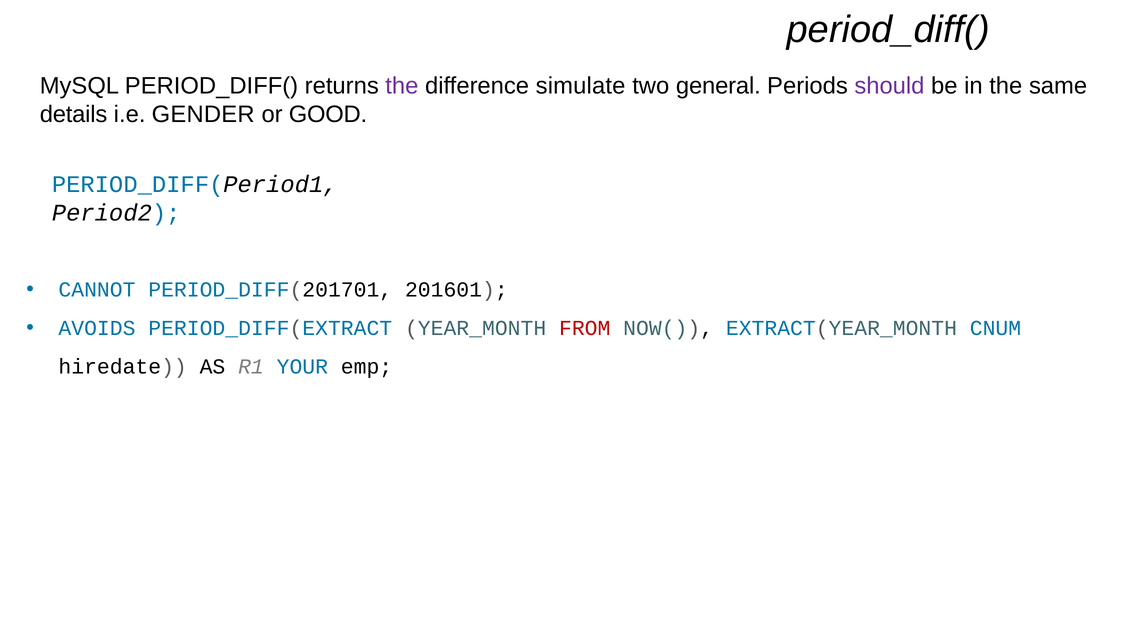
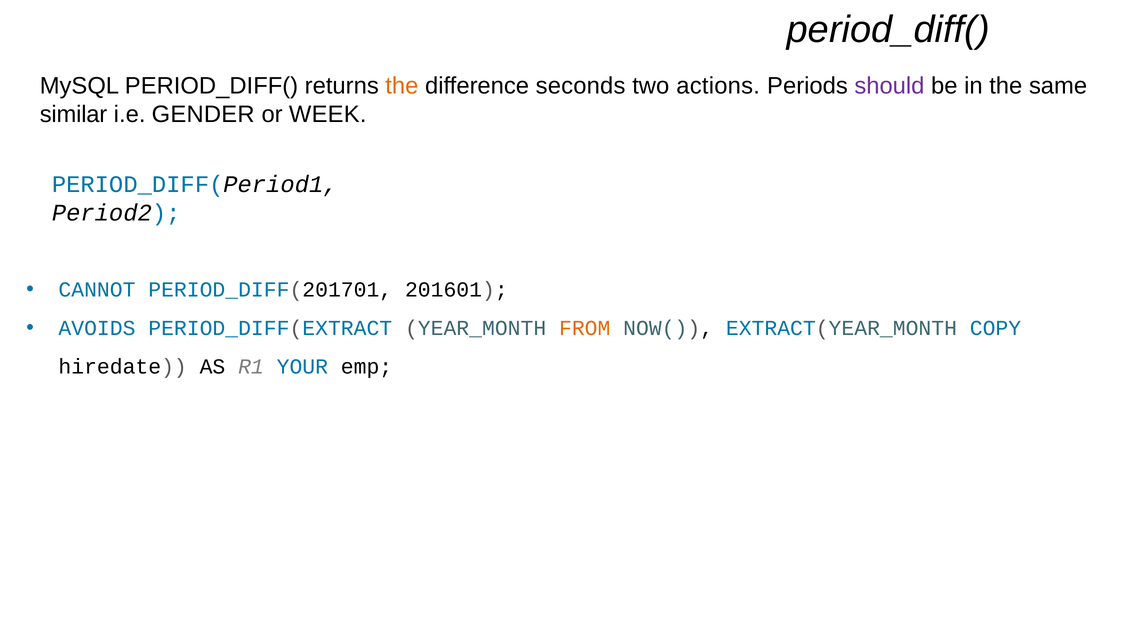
the colour: purple -> orange (402, 86)
simulate: simulate -> seconds (581, 86)
general: general -> actions (718, 86)
details: details -> similar (74, 114)
GOOD: GOOD -> WEEK (328, 114)
FROM colour: red -> orange (585, 328)
CNUM: CNUM -> COPY (995, 328)
